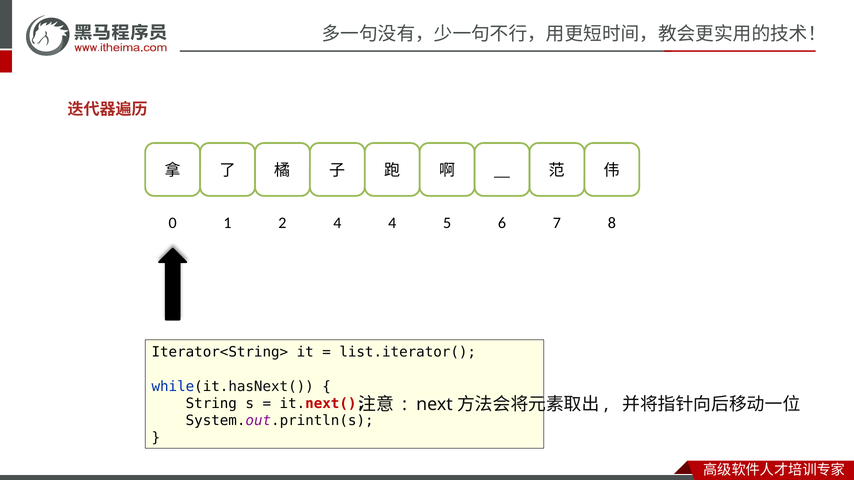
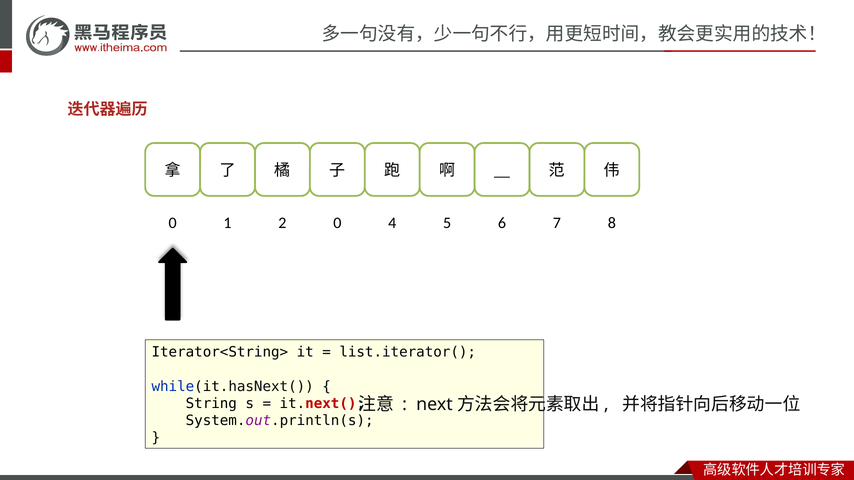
2 4: 4 -> 0 (337, 223)
